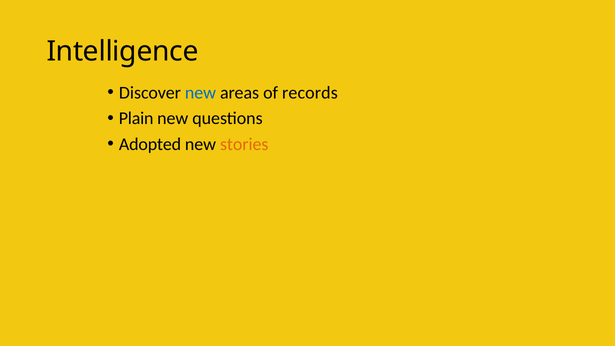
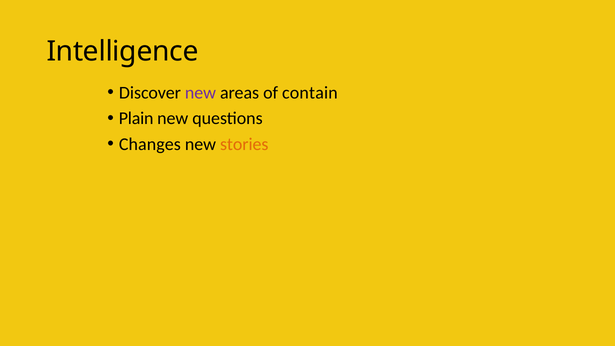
new colour: blue -> purple (201, 93)
records: records -> contain (310, 93)
Adopted: Adopted -> Changes (150, 144)
